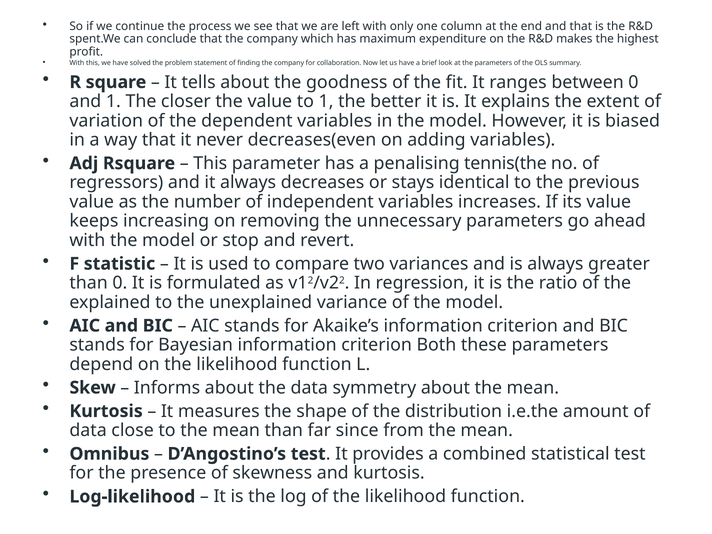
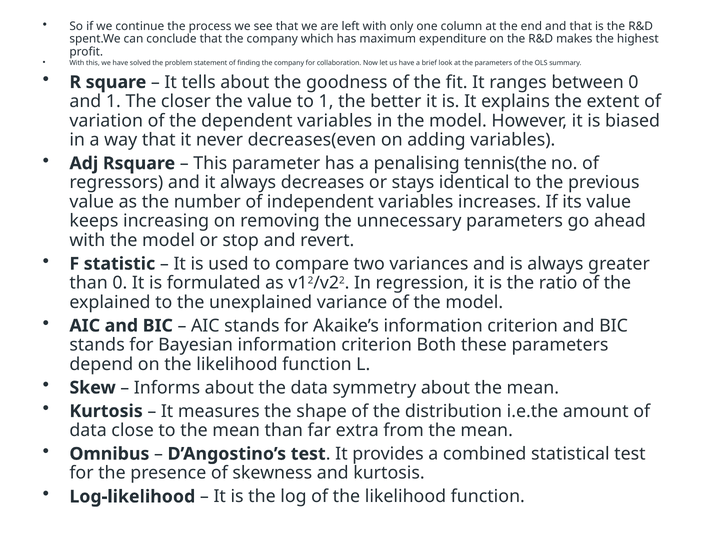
since: since -> extra (357, 430)
